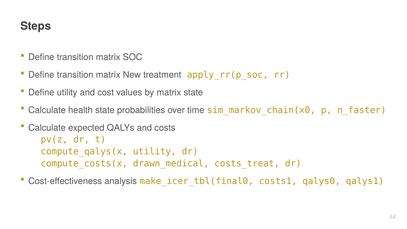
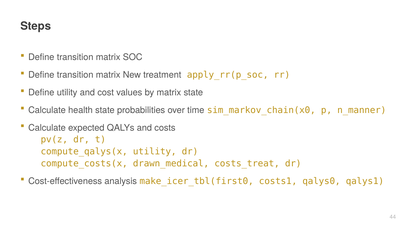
n_faster: n_faster -> n_manner (362, 110)
make_icer_tbl(final0: make_icer_tbl(final0 -> make_icer_tbl(first0 (197, 181)
